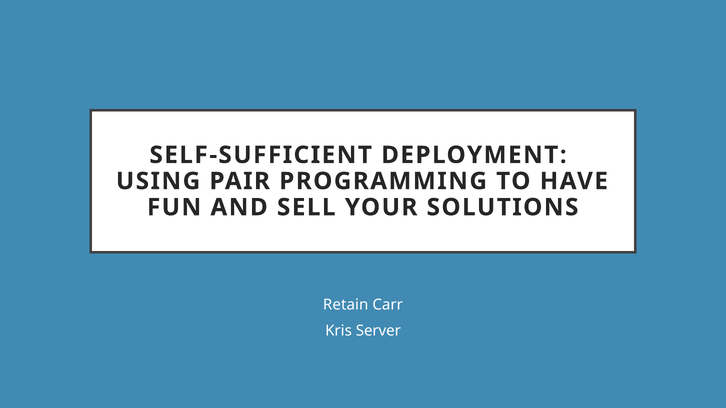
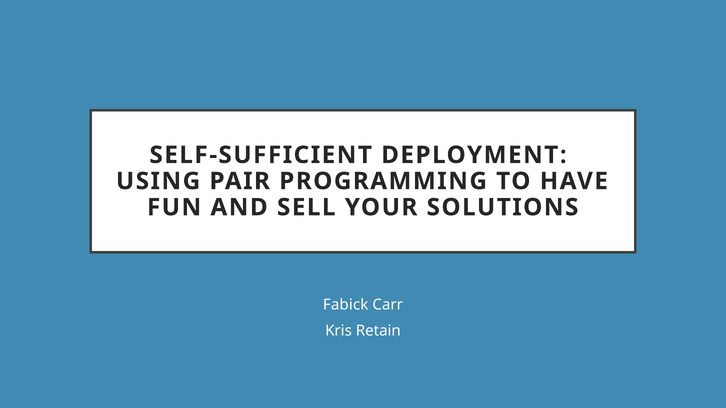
Retain: Retain -> Fabick (346, 305)
Server: Server -> Retain (378, 331)
